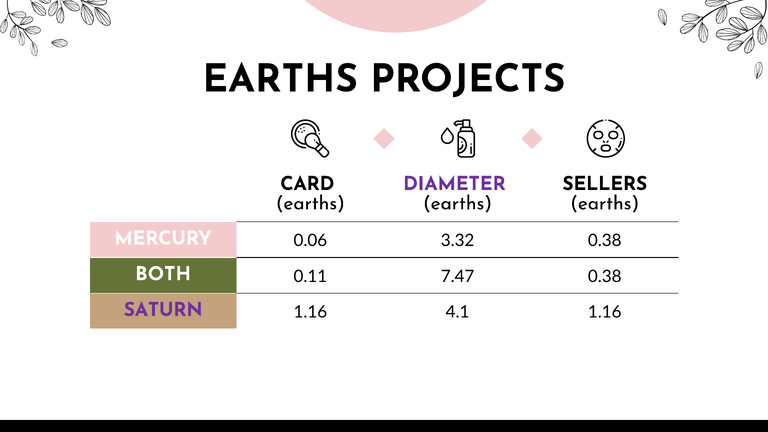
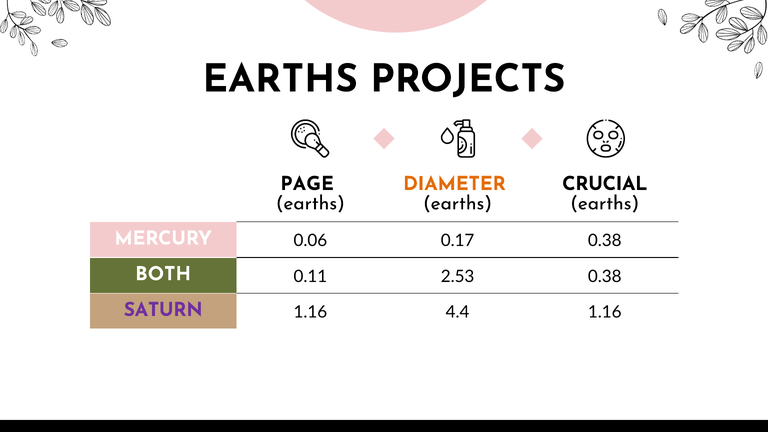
CARD: CARD -> PAGE (307, 184)
DIAMETER colour: purple -> orange (454, 184)
SELLERS: SELLERS -> CRUCIAL (605, 184)
3.32: 3.32 -> 0.17 (458, 241)
7.47: 7.47 -> 2.53 (458, 276)
4.1: 4.1 -> 4.4 (458, 312)
